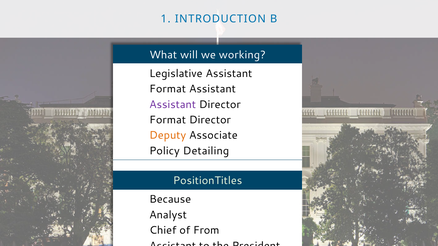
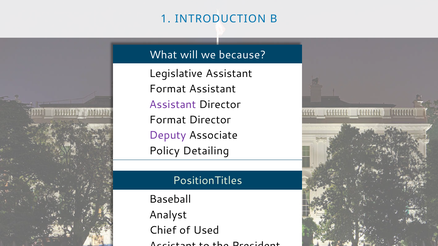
working: working -> because (242, 55)
Deputy colour: orange -> purple (168, 136)
Because: Because -> Baseball (170, 200)
From: From -> Used (206, 231)
